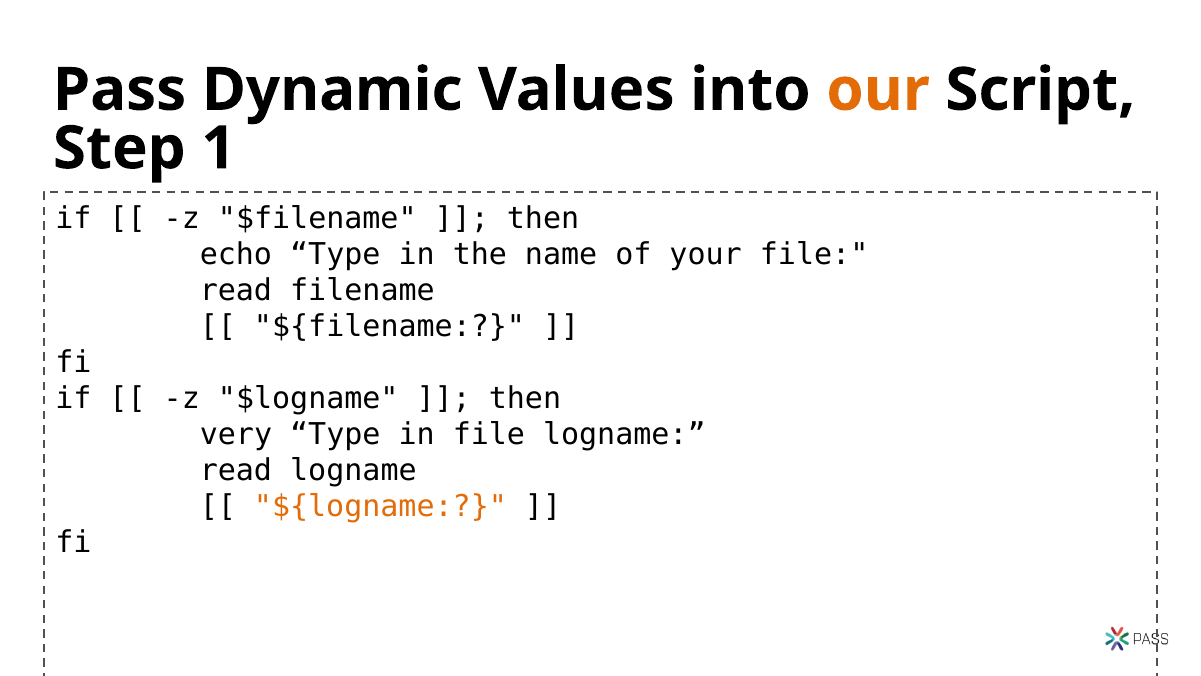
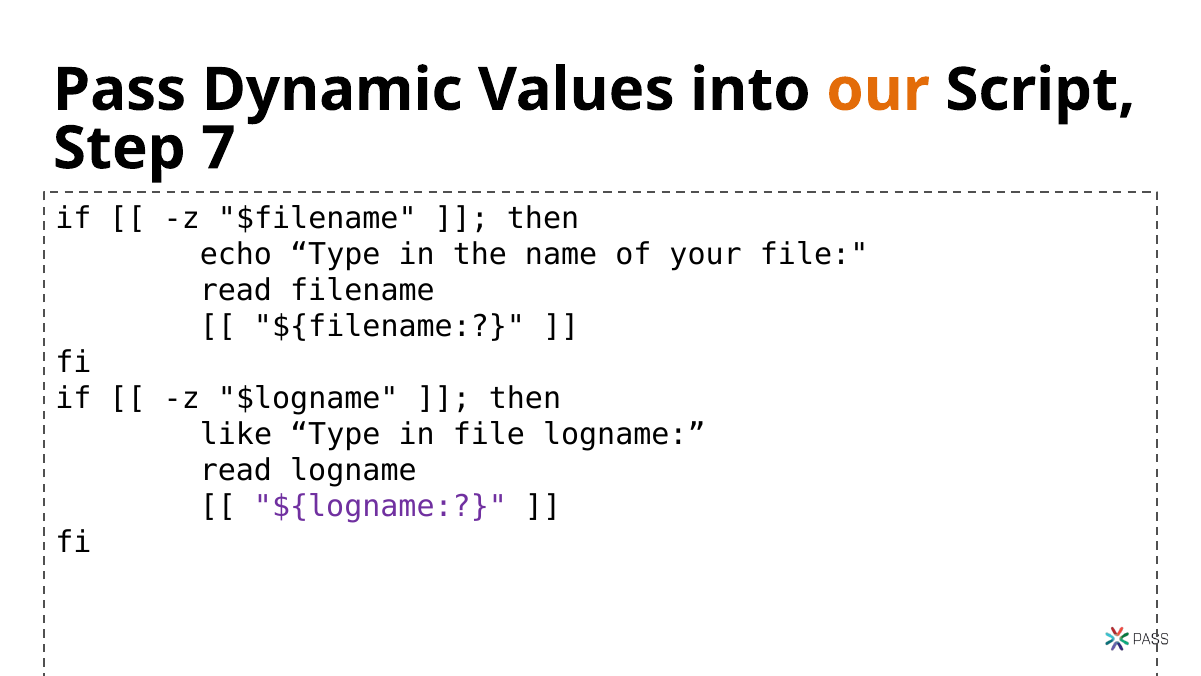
1: 1 -> 7 (219, 148)
very: very -> like (236, 434)
${logname colour: orange -> purple (380, 506)
